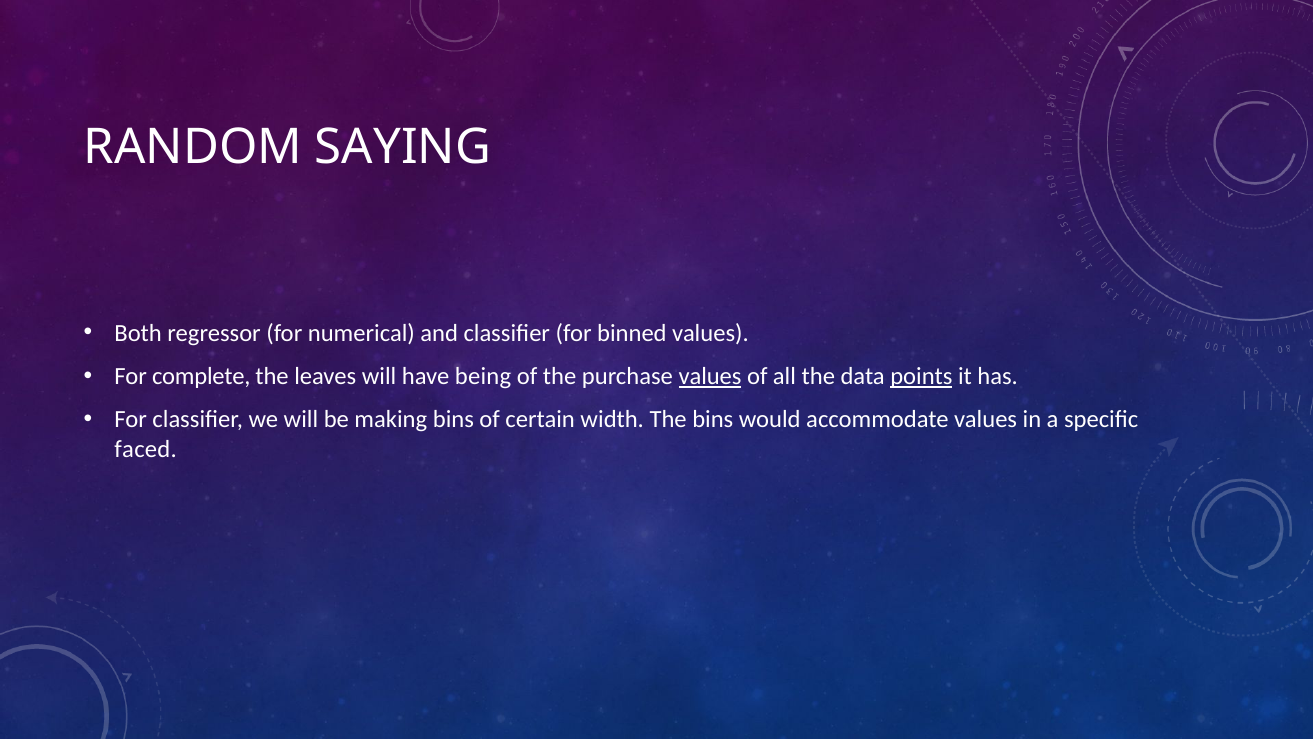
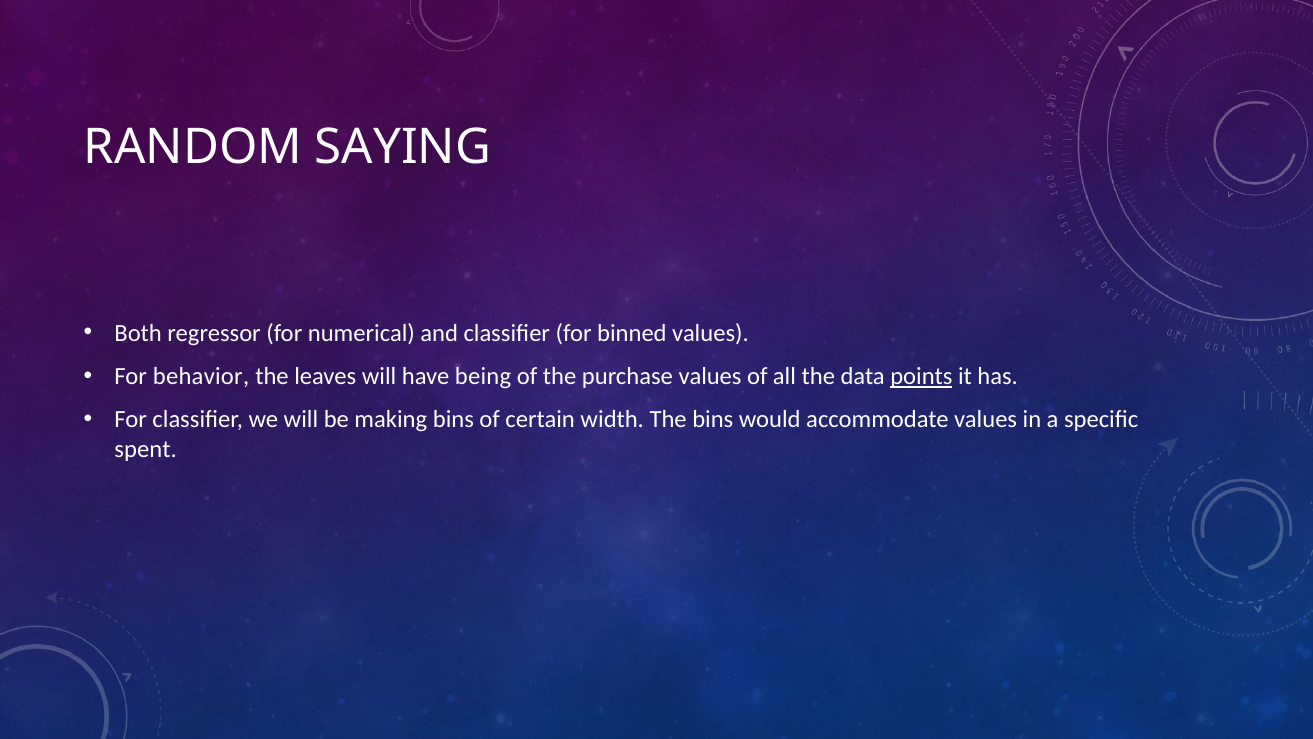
complete: complete -> behavior (201, 376)
values underline: present -> none (710, 376)
faced: faced -> spent (146, 449)
